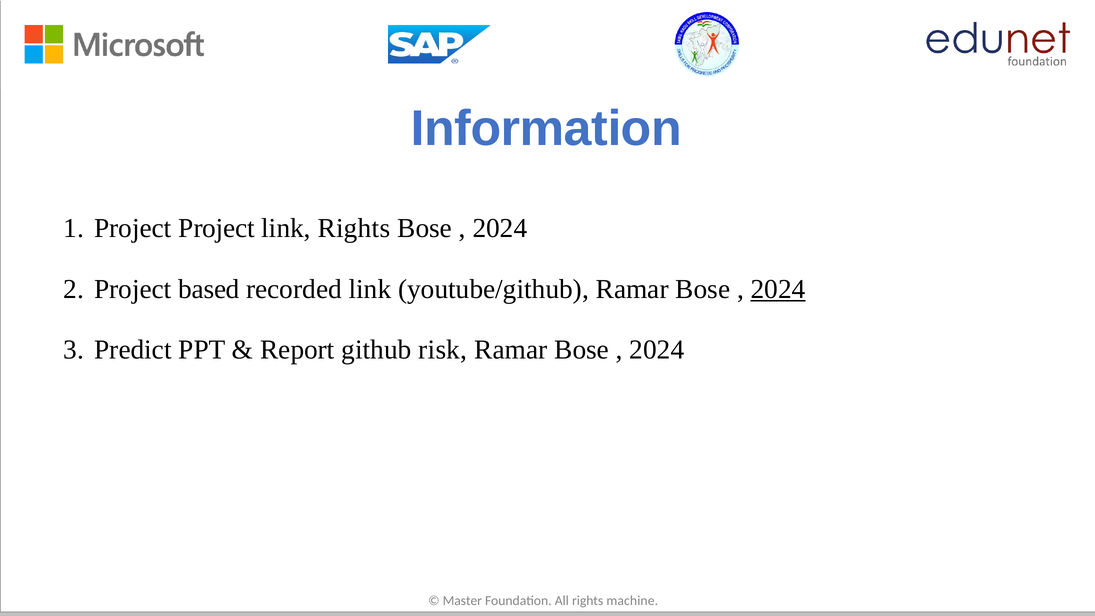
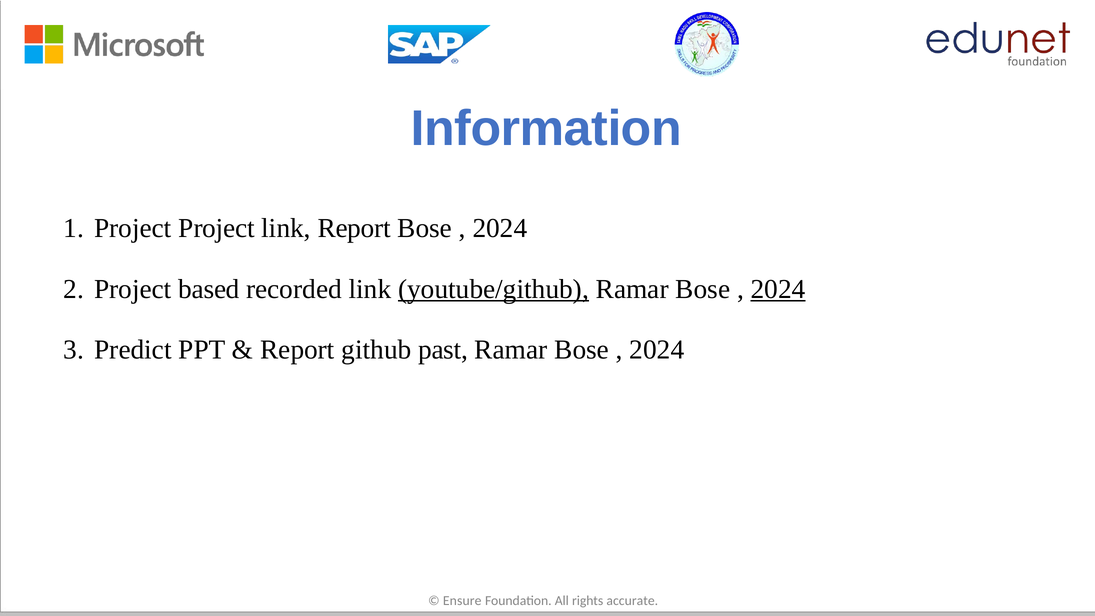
link Rights: Rights -> Report (354, 228)
youtube/github underline: none -> present (493, 289)
risk: risk -> past (443, 350)
Master: Master -> Ensure (462, 600)
machine: machine -> accurate (632, 600)
